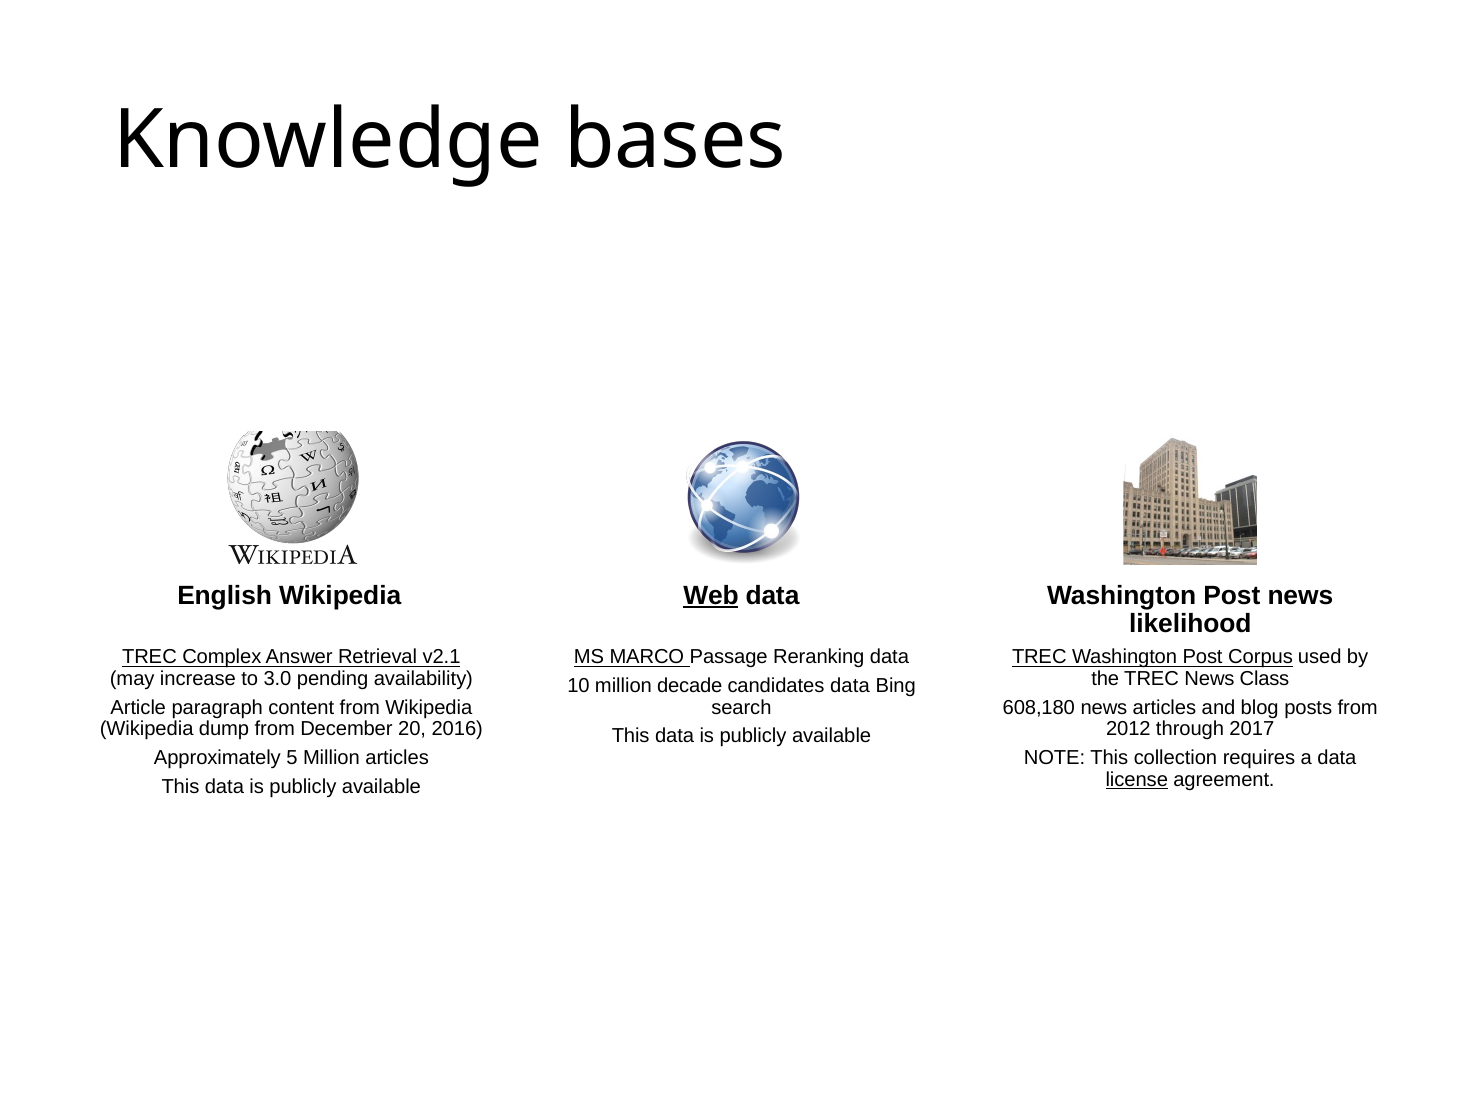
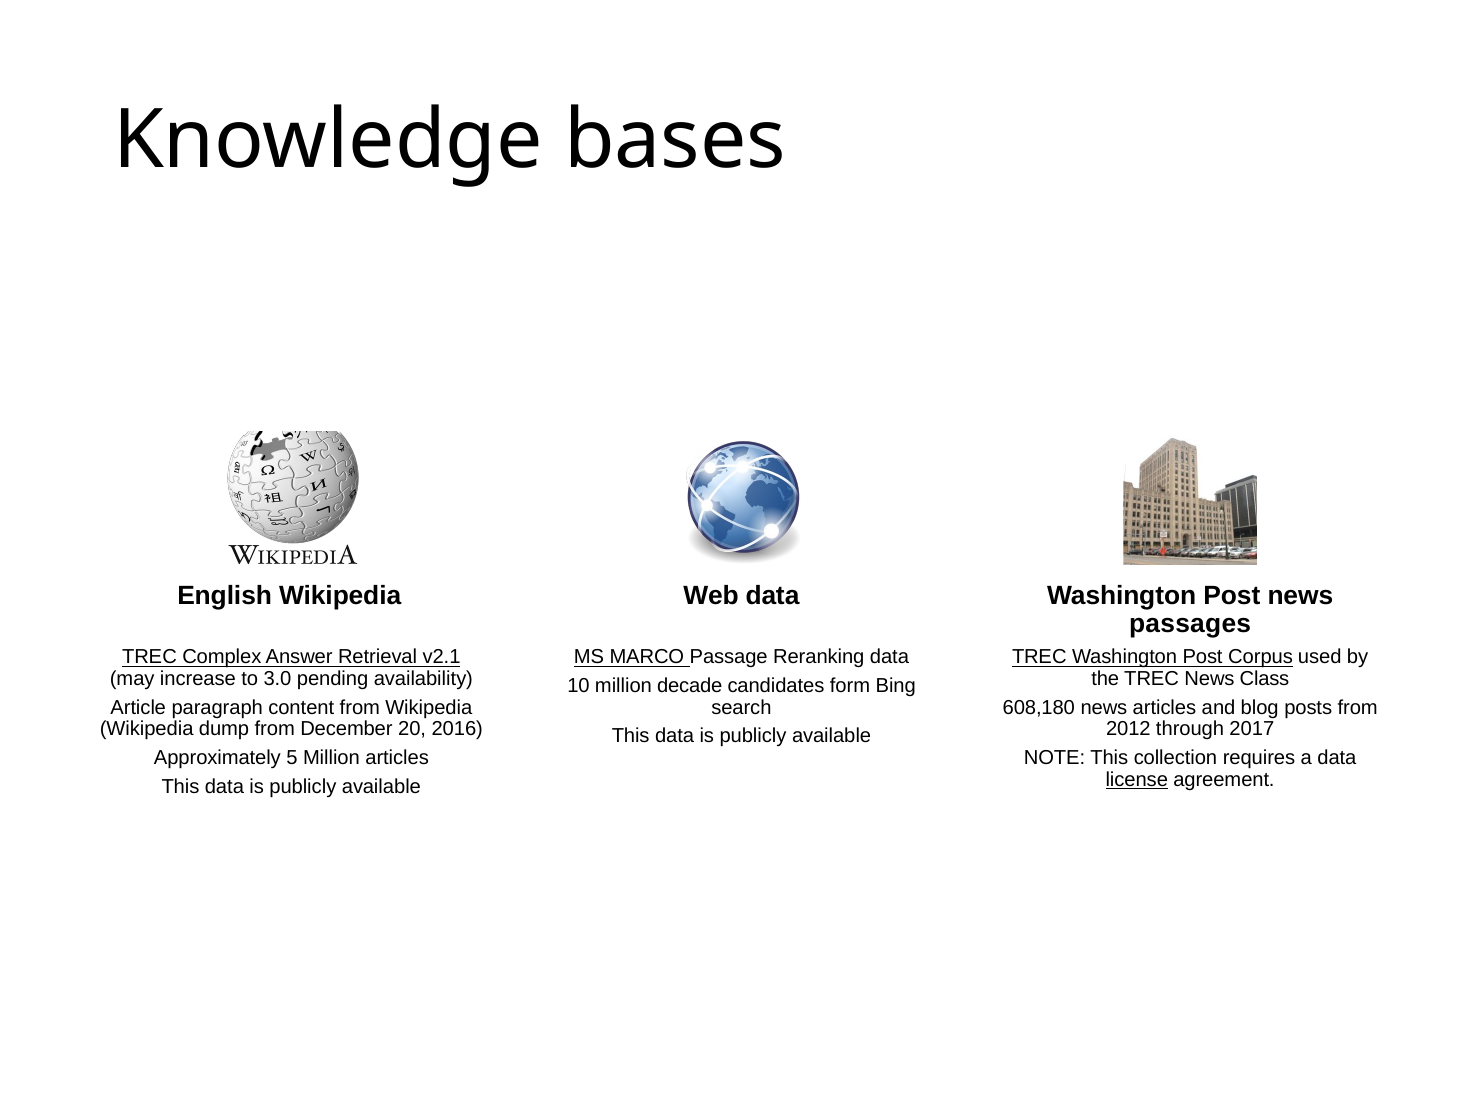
Web underline: present -> none (711, 596)
likelihood: likelihood -> passages (1190, 624)
candidates data: data -> form (850, 686)
